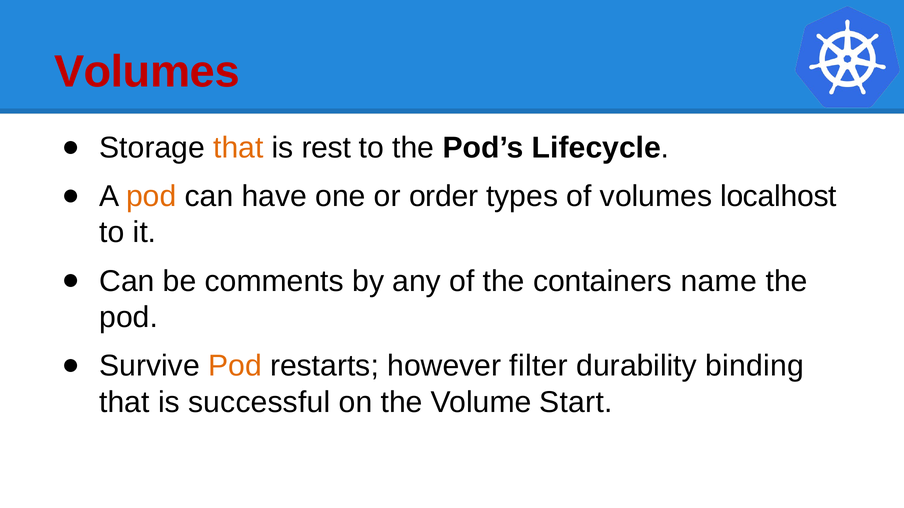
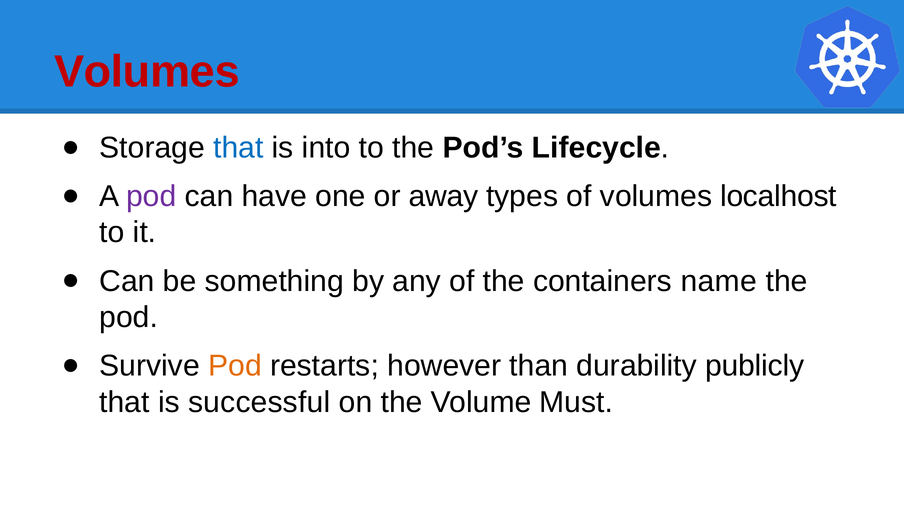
that colour: orange -> blue (238, 148)
rest: rest -> into (326, 148)
pod colour: orange -> purple (151, 197)
order: order -> away (444, 197)
comments: comments -> something (274, 282)
filter: filter -> than (539, 366)
binding: binding -> publicly (755, 366)
Start: Start -> Must (576, 403)
